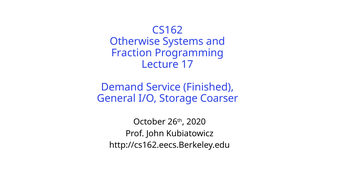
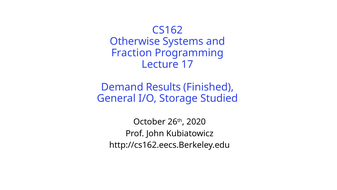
Service: Service -> Results (163, 87)
Coarser: Coarser -> Studied (219, 98)
